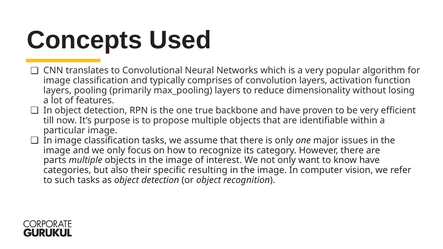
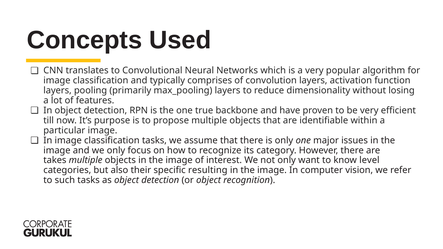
parts: parts -> takes (55, 160)
know have: have -> level (369, 160)
